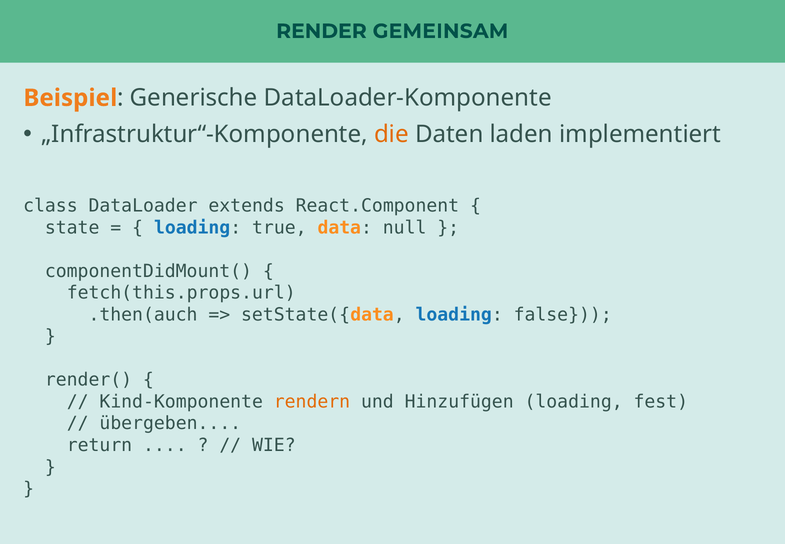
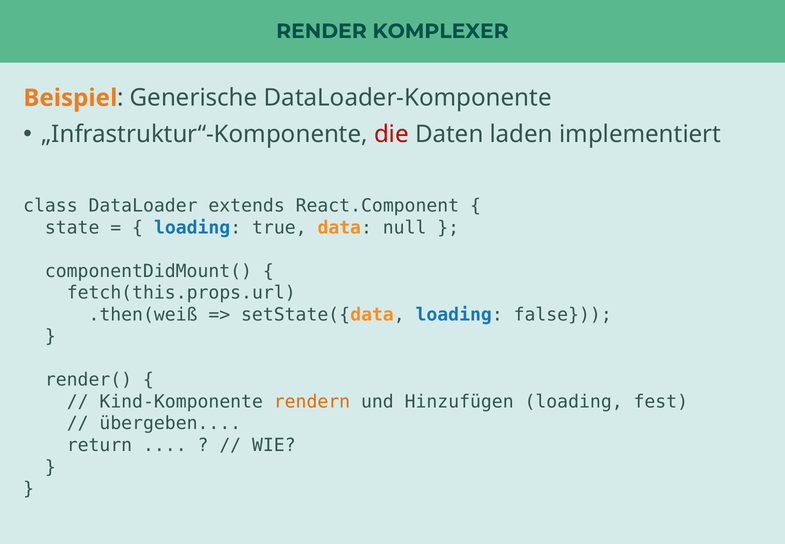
GEMEINSAM: GEMEINSAM -> KOMPLEXER (441, 31)
die colour: orange -> red (391, 134)
.then(auch: .then(auch -> .then(weiß (143, 314)
